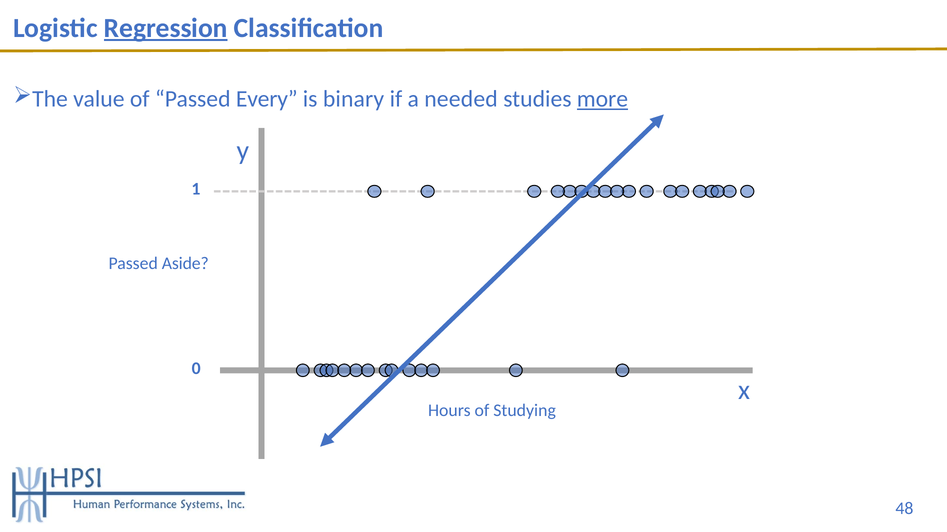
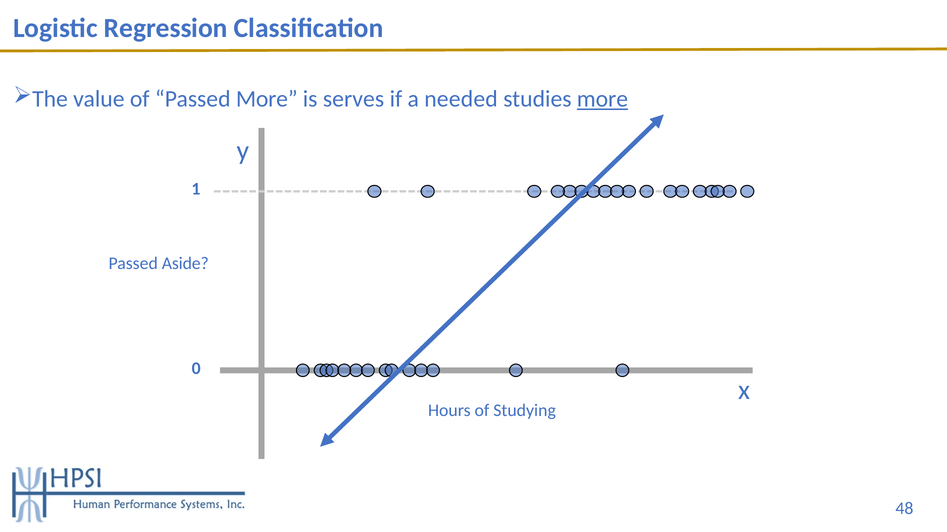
Regression underline: present -> none (166, 28)
Passed Every: Every -> More (267, 99)
binary: binary -> serves (354, 99)
